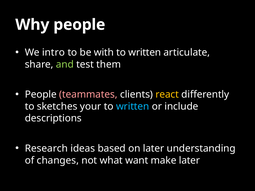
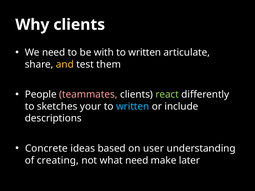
Why people: people -> clients (79, 25)
We intro: intro -> need (54, 53)
and colour: light green -> yellow (65, 64)
react colour: yellow -> light green (167, 95)
Research: Research -> Concrete (46, 149)
on later: later -> user (153, 149)
changes: changes -> creating (58, 161)
what want: want -> need (137, 161)
